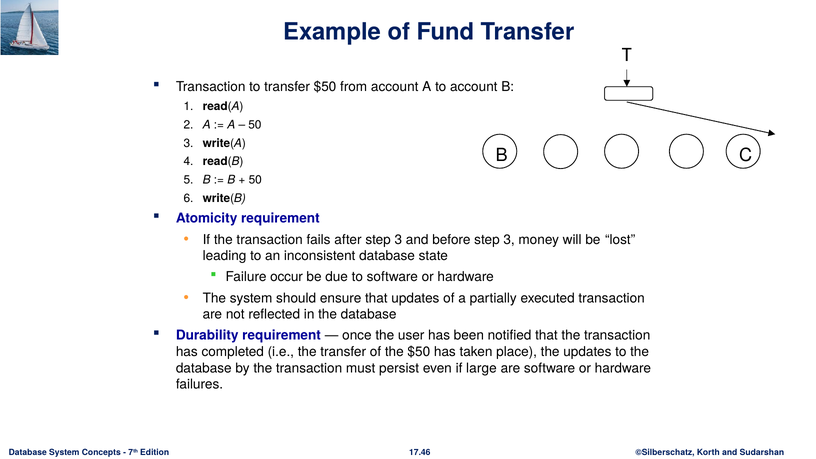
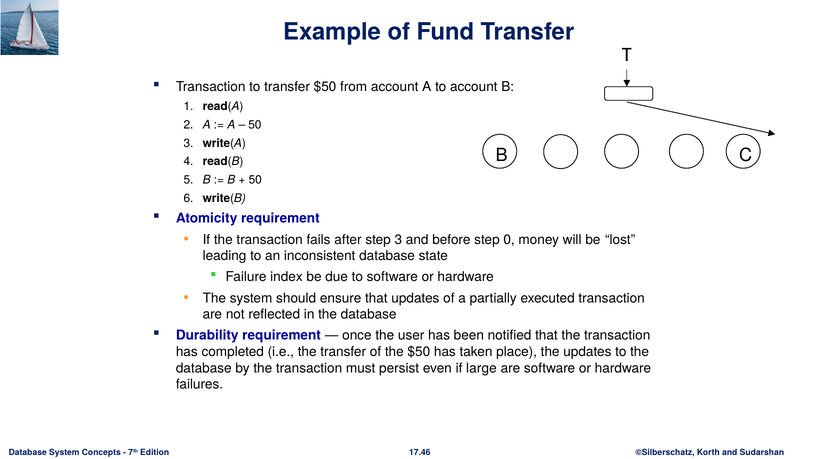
before step 3: 3 -> 0 (509, 240)
occur: occur -> index (286, 277)
